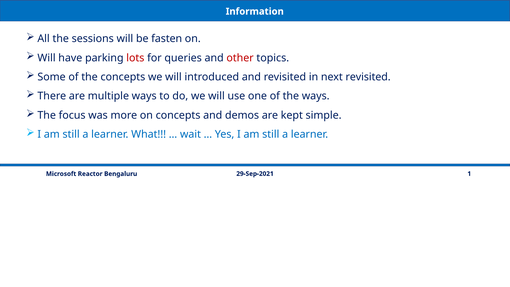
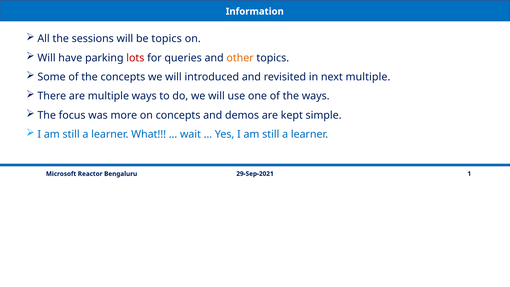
be fasten: fasten -> topics (167, 39)
other colour: red -> orange (240, 58)
next revisited: revisited -> multiple (368, 77)
